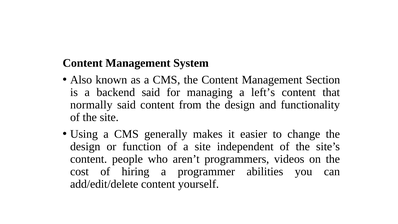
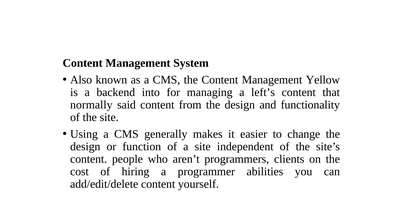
Section: Section -> Yellow (323, 80)
backend said: said -> into (151, 92)
videos: videos -> clients (289, 159)
